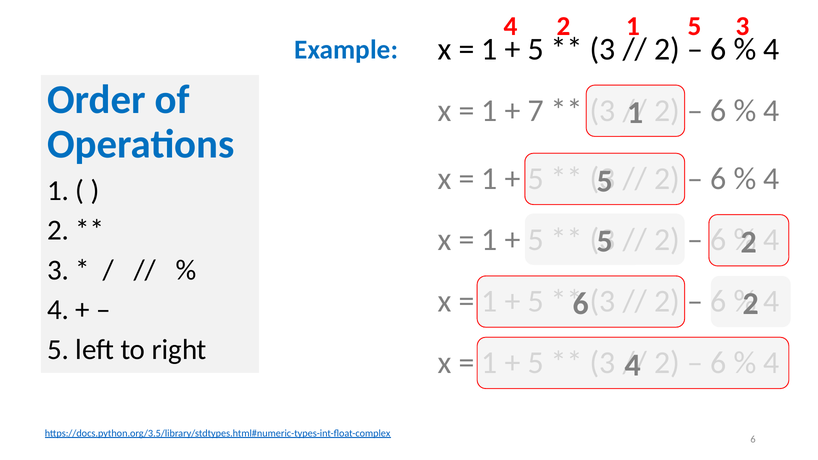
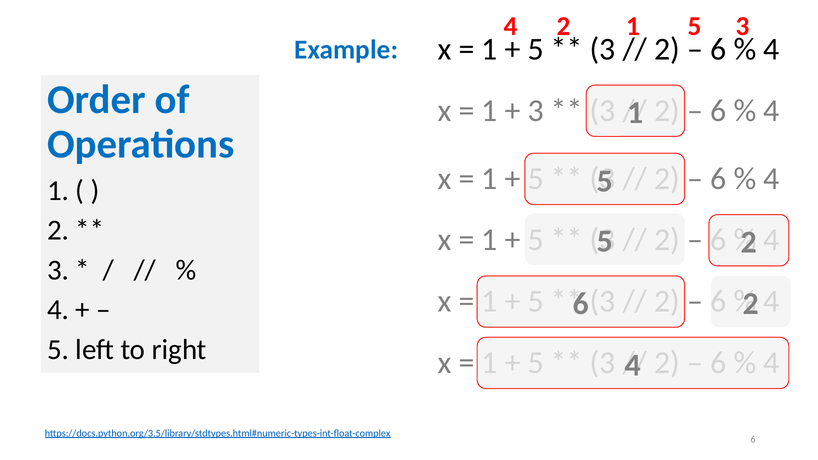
7: 7 -> 3 (536, 111)
